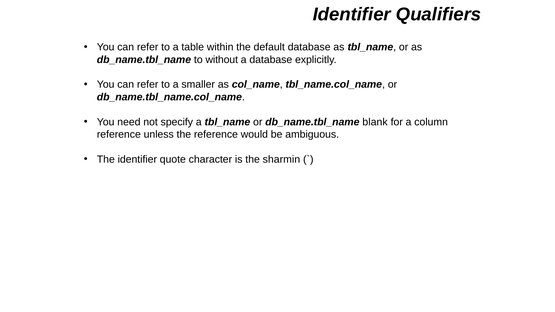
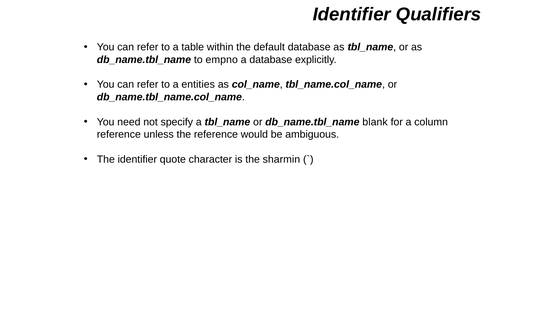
without: without -> empno (222, 60)
smaller: smaller -> entities (198, 85)
